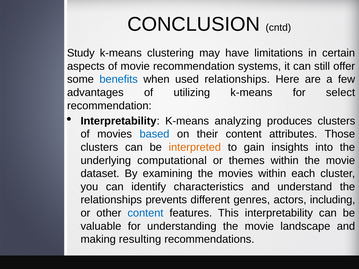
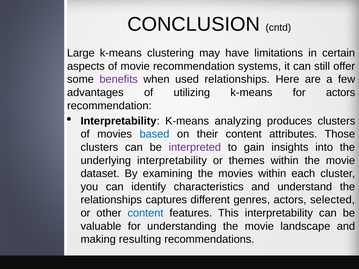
Study: Study -> Large (81, 53)
benefits colour: blue -> purple (119, 79)
for select: select -> actors (341, 93)
interpreted colour: orange -> purple (195, 147)
underlying computational: computational -> interpretability (172, 161)
prevents: prevents -> captures (166, 200)
including: including -> selected (332, 200)
